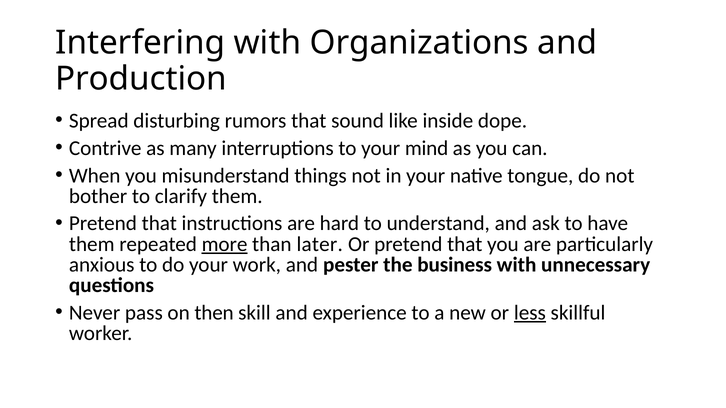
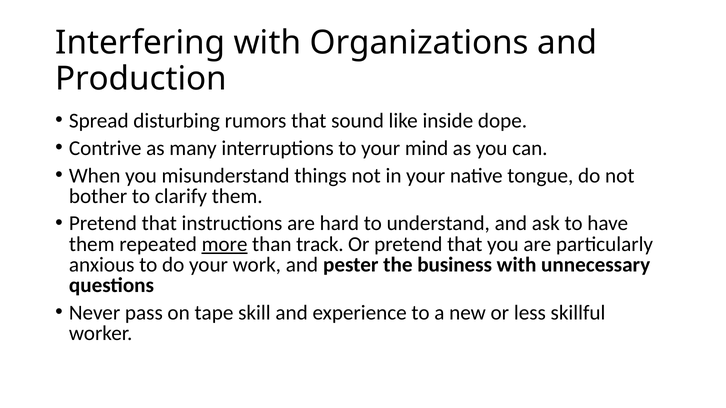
later: later -> track (320, 244)
then: then -> tape (214, 313)
less underline: present -> none (530, 313)
